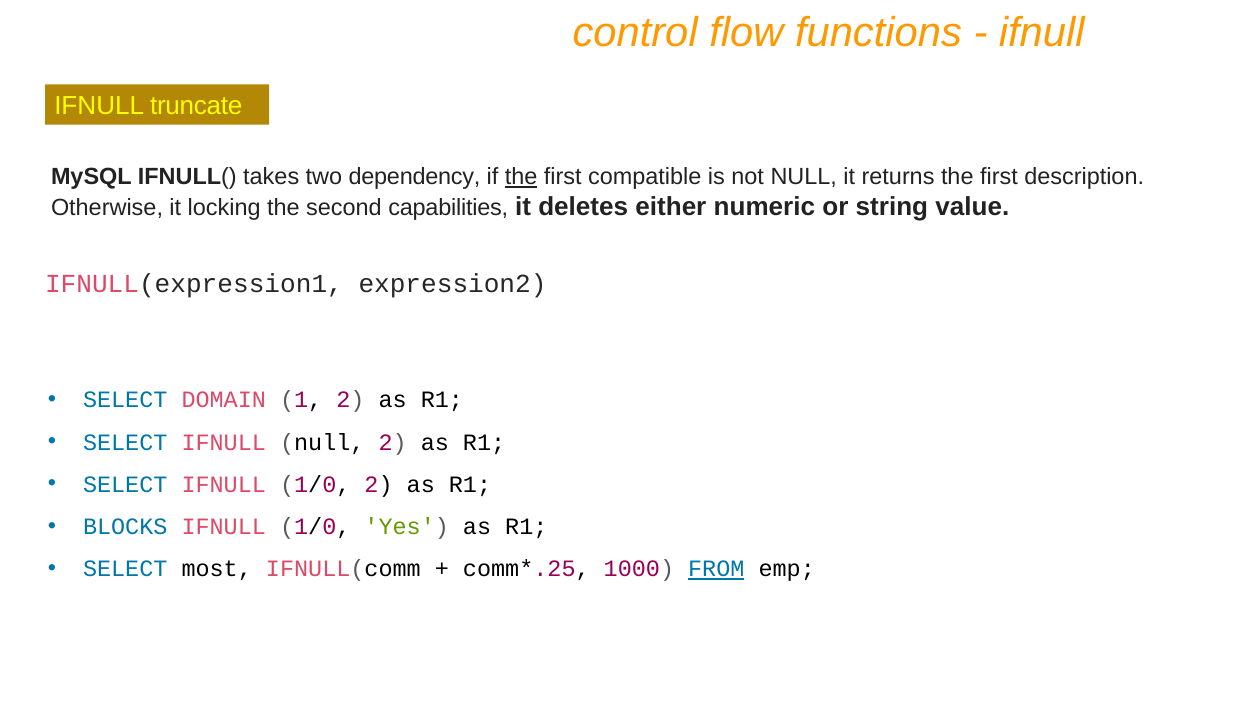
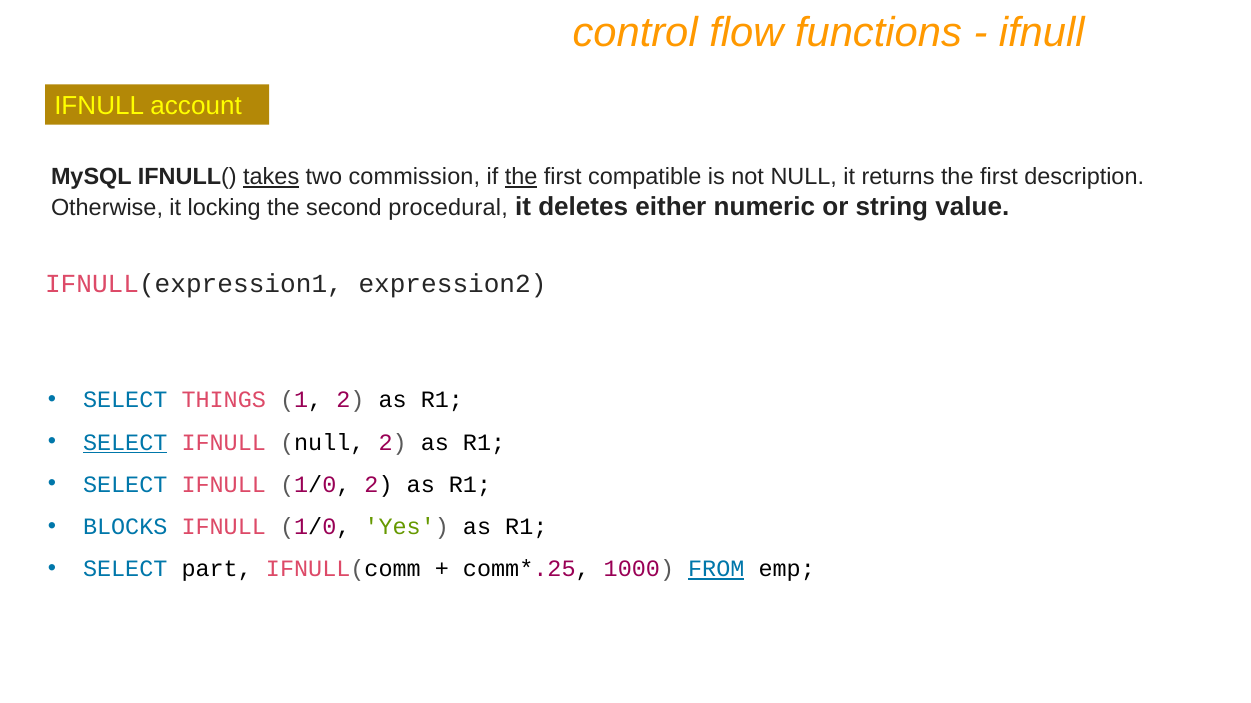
truncate: truncate -> account (196, 106)
takes underline: none -> present (271, 177)
dependency: dependency -> commission (414, 177)
capabilities: capabilities -> procedural (448, 208)
DOMAIN: DOMAIN -> THINGS (224, 401)
SELECT underline: none -> present (125, 443)
most: most -> part (217, 569)
